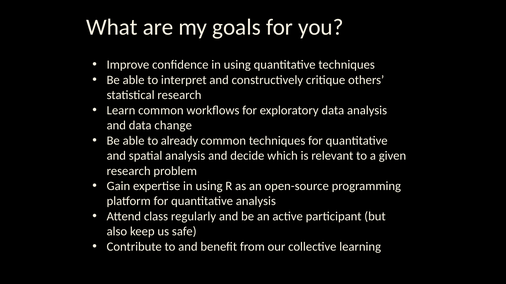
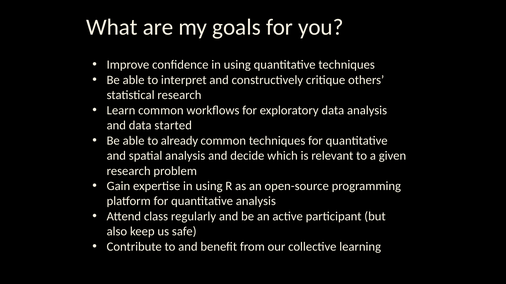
change: change -> started (173, 126)
